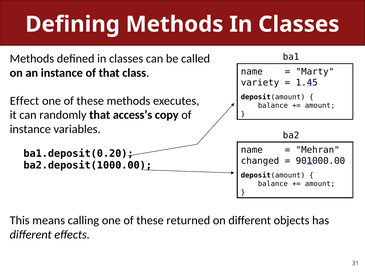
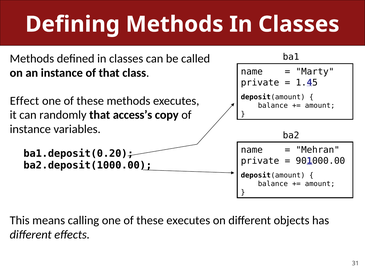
variety: variety -> private (260, 83)
changed: changed -> private (260, 161)
these returned: returned -> executes (188, 221)
